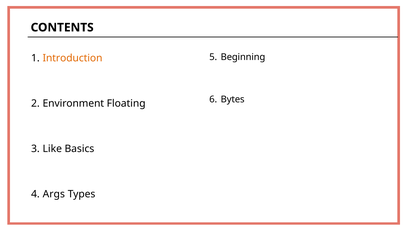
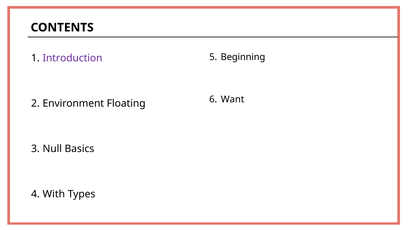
Introduction colour: orange -> purple (73, 58)
Bytes: Bytes -> Want (233, 99)
Like: Like -> Null (52, 148)
Args: Args -> With (54, 194)
